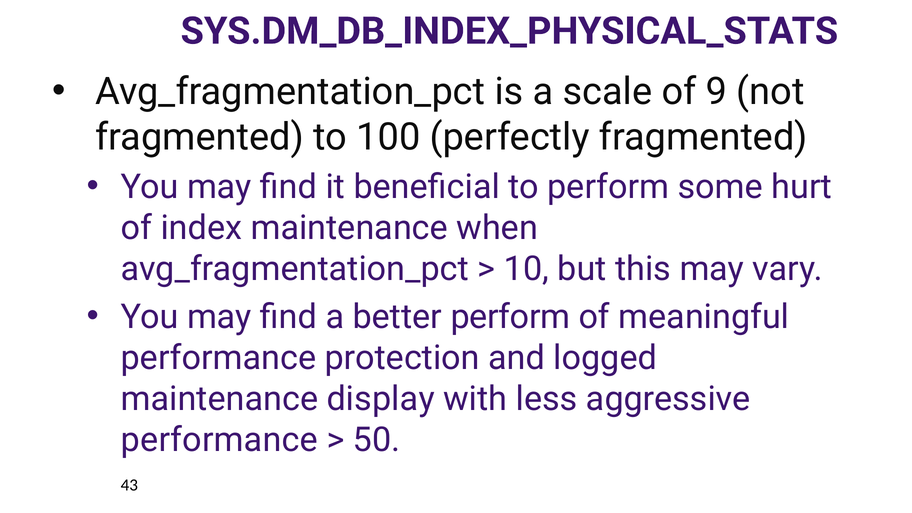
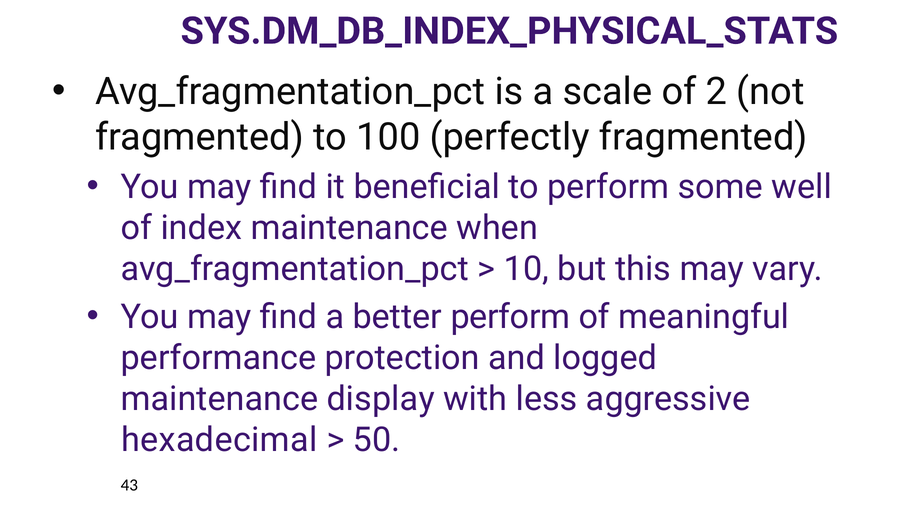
9: 9 -> 2 (716, 92)
hurt: hurt -> well (802, 187)
performance: performance -> hexadecimal (219, 440)
